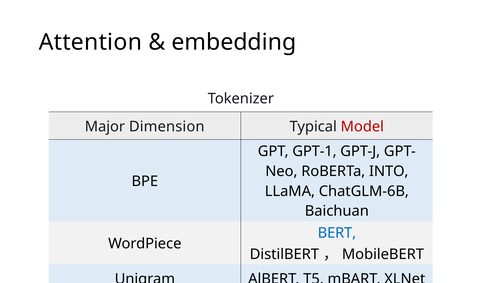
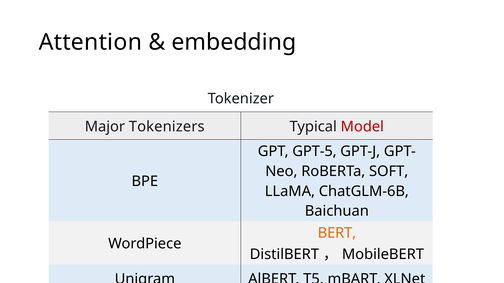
Dimension: Dimension -> Tokenizers (167, 127)
GPT-1: GPT-1 -> GPT-5 (314, 152)
INTO: INTO -> SOFT (389, 172)
BERT colour: blue -> orange (337, 233)
